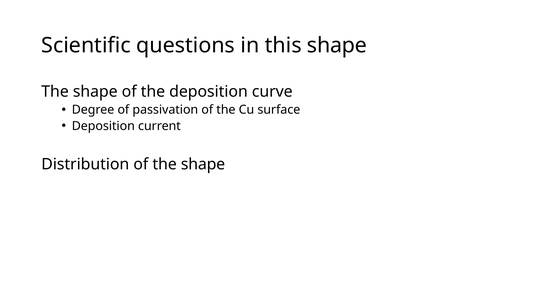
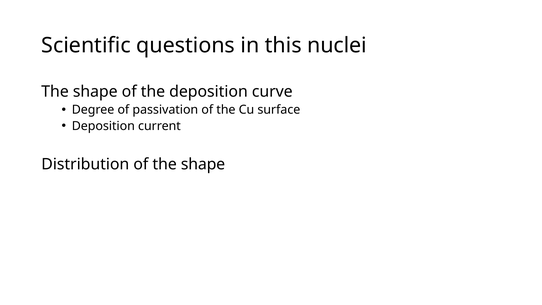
this shape: shape -> nuclei (337, 46)
